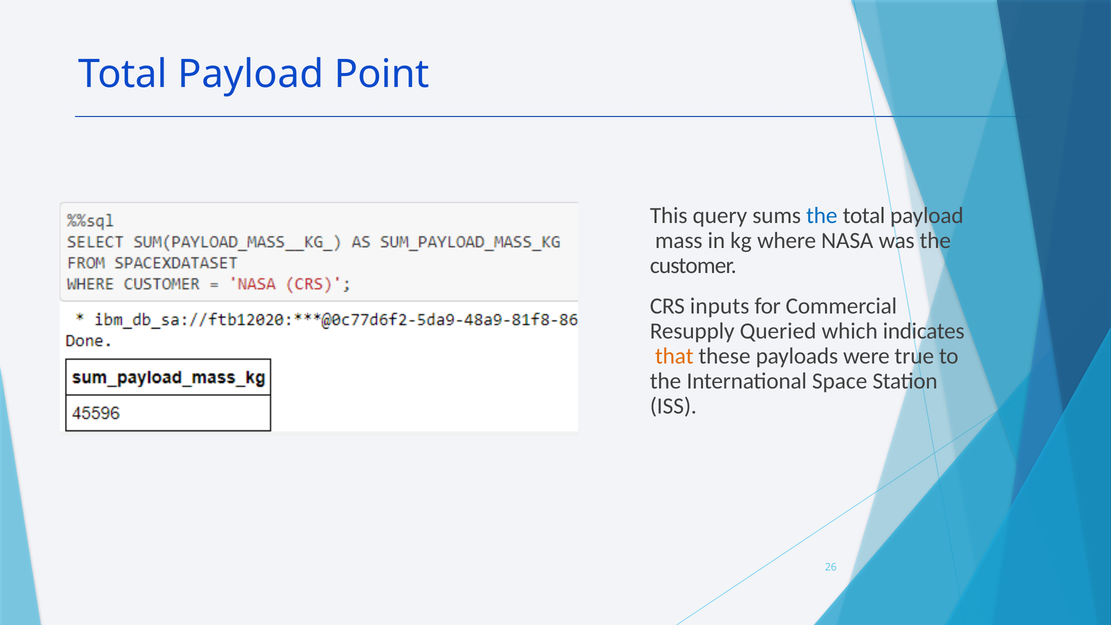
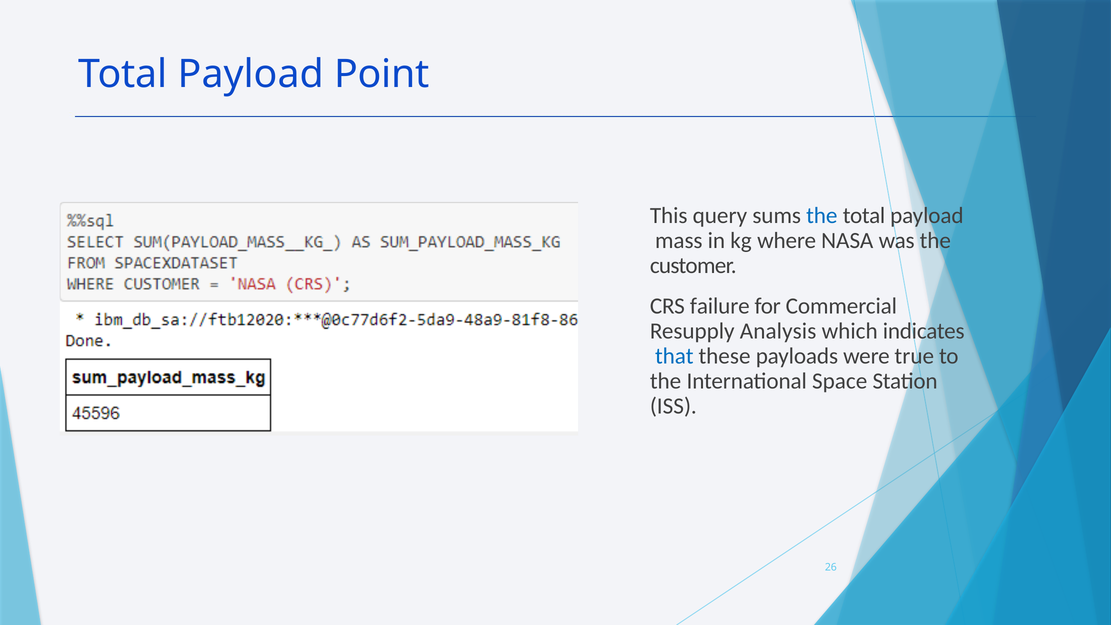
inputs: inputs -> failure (720, 306)
Queried: Queried -> Analysis (778, 331)
that colour: orange -> blue (674, 356)
